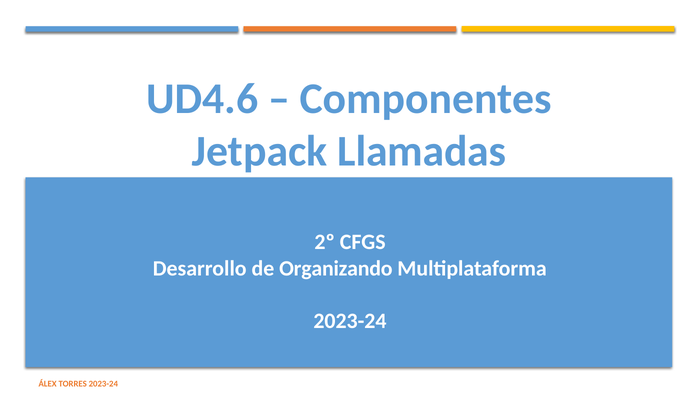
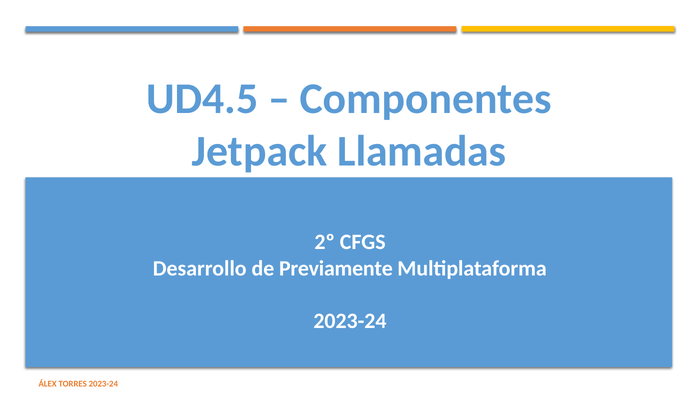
UD4.6: UD4.6 -> UD4.5 (202, 99)
Organizando: Organizando -> Previamente (336, 268)
